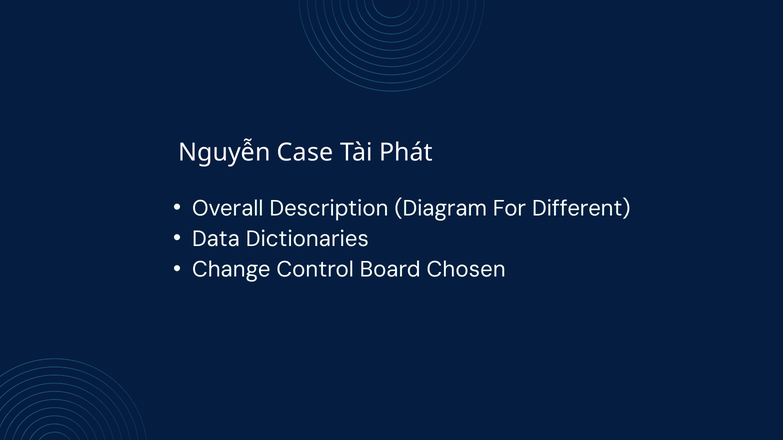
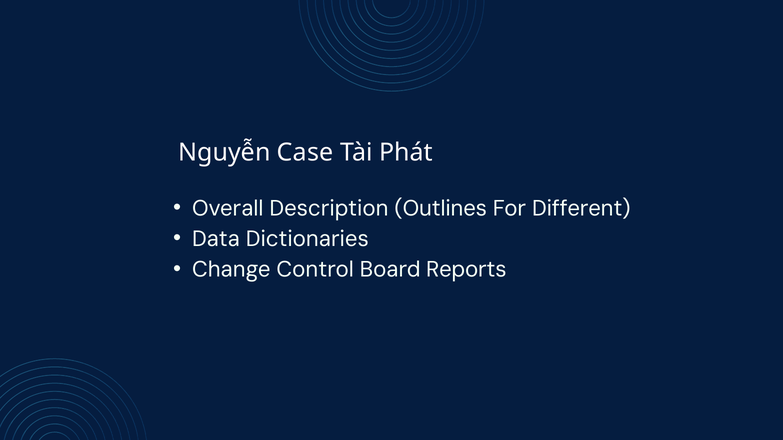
Diagram: Diagram -> Outlines (441, 208)
Chosen: Chosen -> Reports (466, 270)
